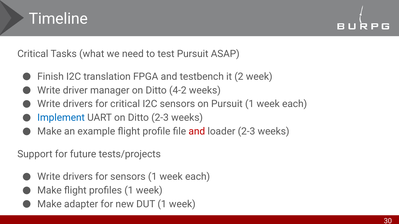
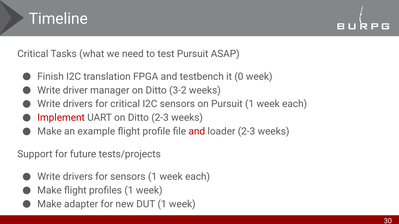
2: 2 -> 0 (239, 77)
4-2: 4-2 -> 3-2 (178, 90)
Implement colour: blue -> red (61, 118)
